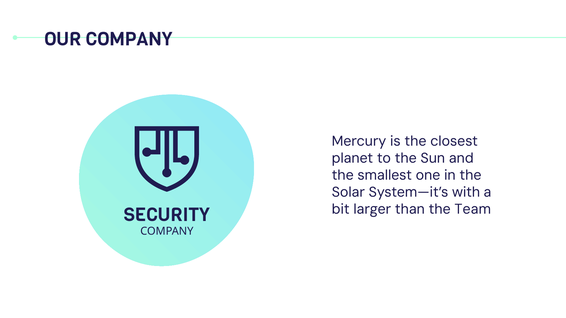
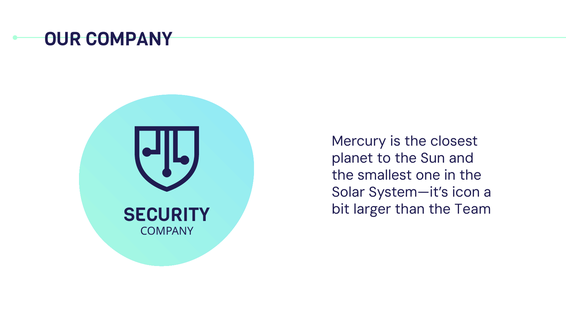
with: with -> icon (466, 192)
